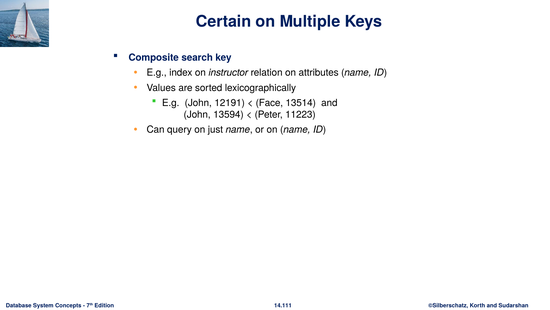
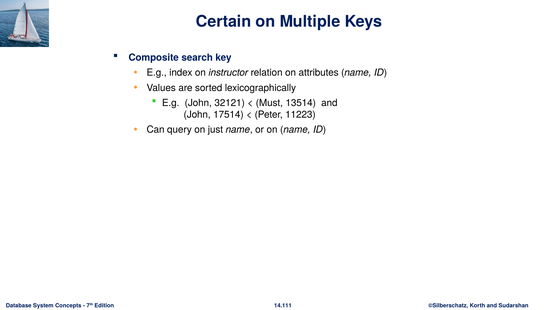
12191: 12191 -> 32121 (230, 103)
Face: Face -> Must (269, 103)
13594: 13594 -> 17514 (228, 114)
